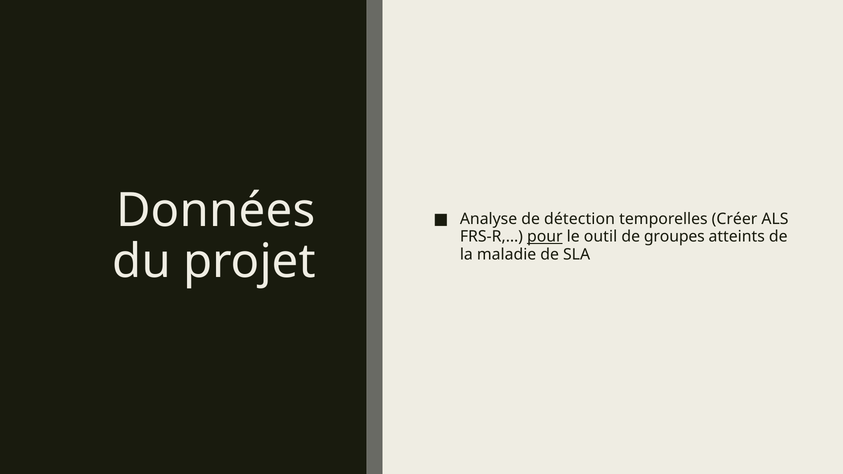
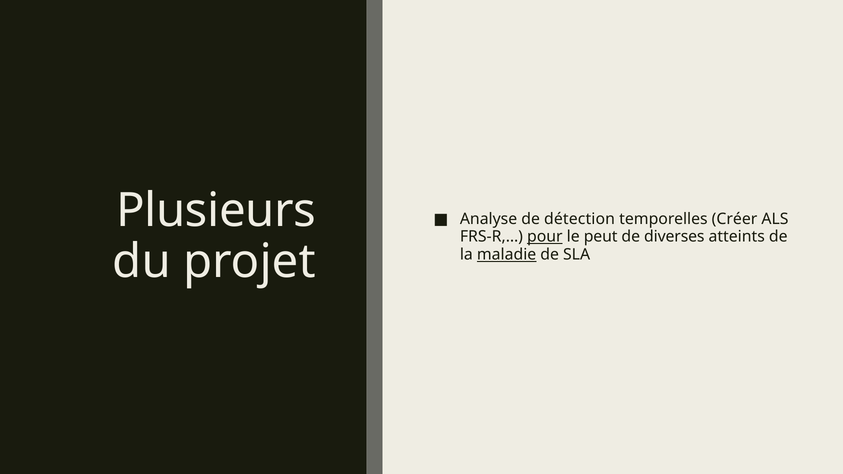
Données: Données -> Plusieurs (216, 211)
outil: outil -> peut (601, 237)
groupes: groupes -> diverses (674, 237)
maladie underline: none -> present (507, 255)
